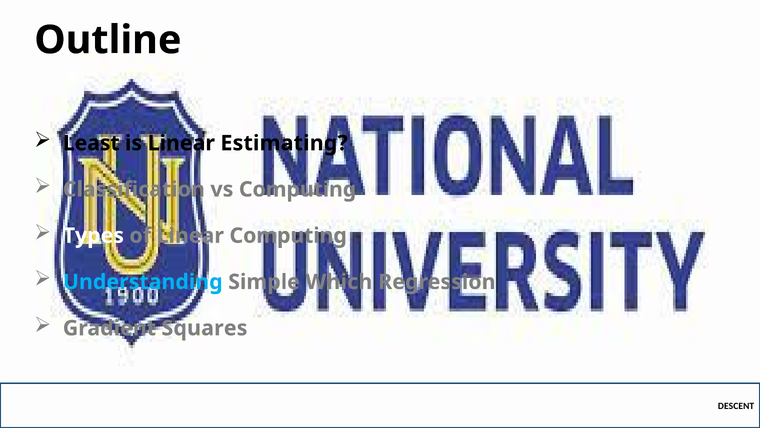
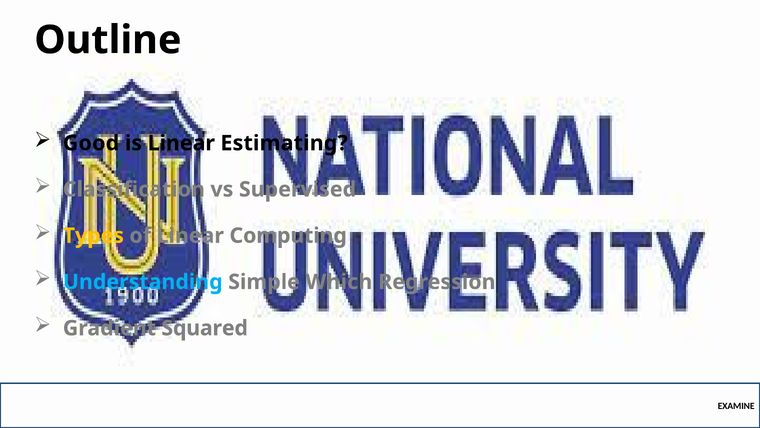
Least: Least -> Good (91, 143)
vs Computing: Computing -> Supervised (298, 189)
Types colour: white -> yellow (93, 235)
Squares: Squares -> Squared (205, 328)
DESCENT: DESCENT -> EXAMINE (736, 406)
